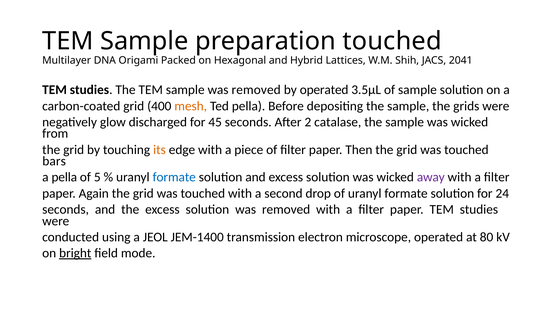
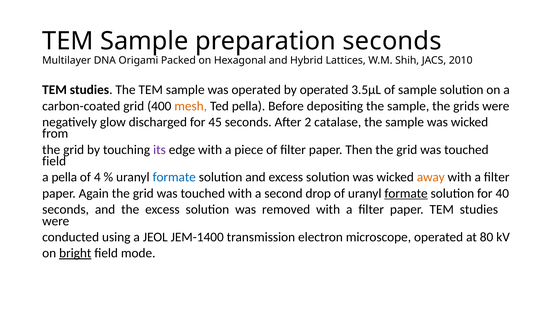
preparation touched: touched -> seconds (392, 41)
2041: 2041 -> 2010 (461, 60)
sample was removed: removed -> operated (256, 90)
its colour: orange -> purple (159, 150)
bars: bars -> field (54, 161)
5: 5 -> 4 (97, 177)
away colour: purple -> orange (431, 177)
formate underline: none -> present (406, 193)
24: 24 -> 40 (502, 193)
